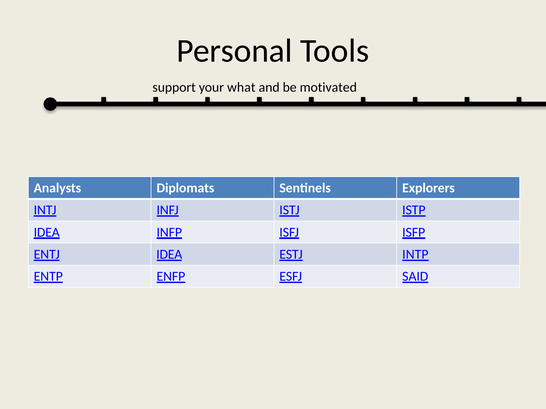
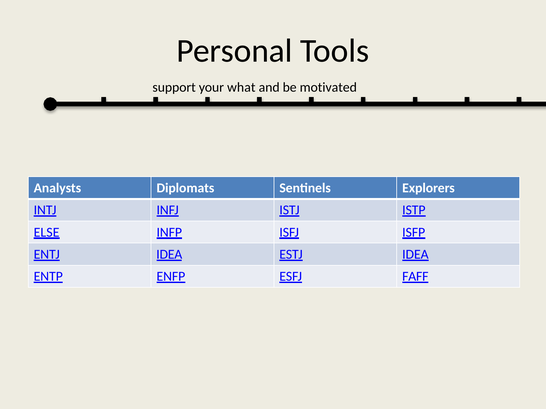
IDEA: IDEA -> ELSE (47, 233)
ESTJ INTP: INTP -> IDEA (415, 255)
SAID: SAID -> FAFF (415, 277)
